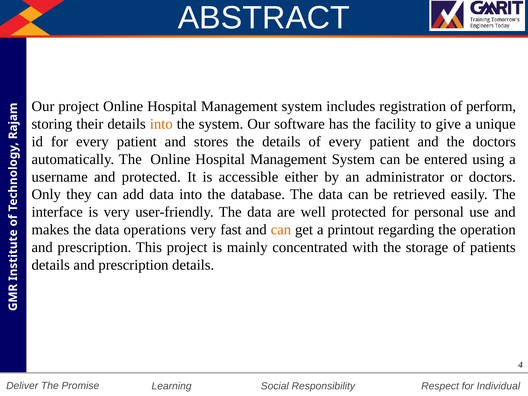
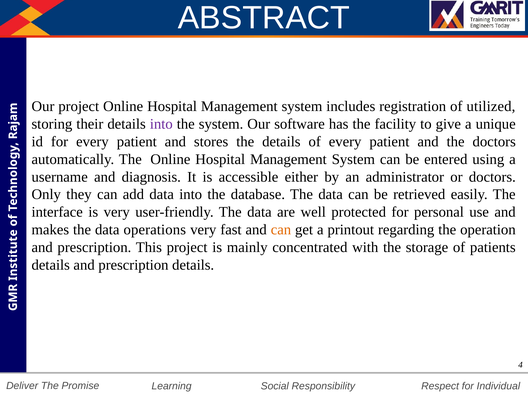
perform: perform -> utilized (491, 106)
into colour: orange -> purple (161, 124)
and protected: protected -> diagnosis (151, 177)
